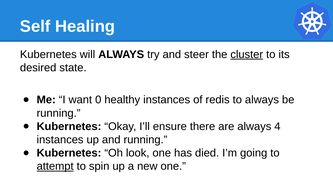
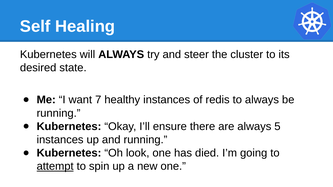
cluster underline: present -> none (247, 54)
0: 0 -> 7 (98, 100)
4: 4 -> 5 (277, 127)
